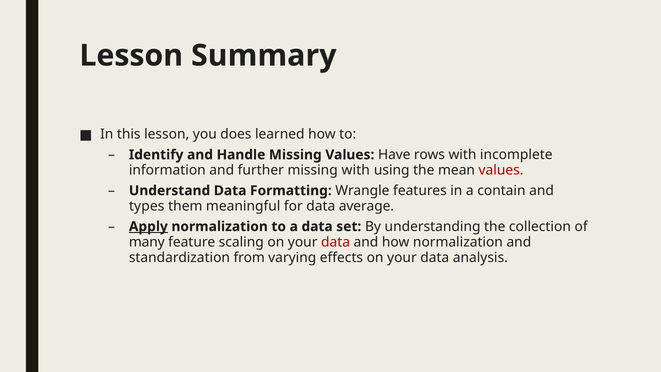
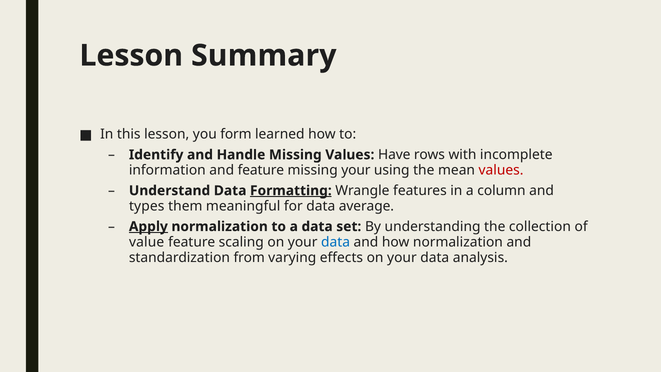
does: does -> form (236, 134)
and further: further -> feature (261, 170)
missing with: with -> your (356, 170)
Formatting underline: none -> present (291, 191)
contain: contain -> column (501, 191)
many: many -> value (147, 242)
data colour: red -> blue (336, 242)
